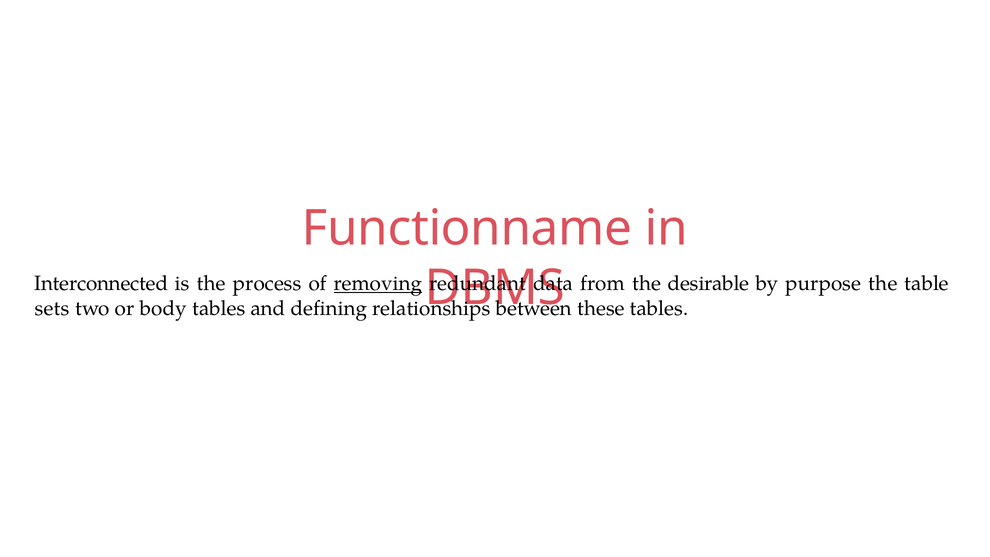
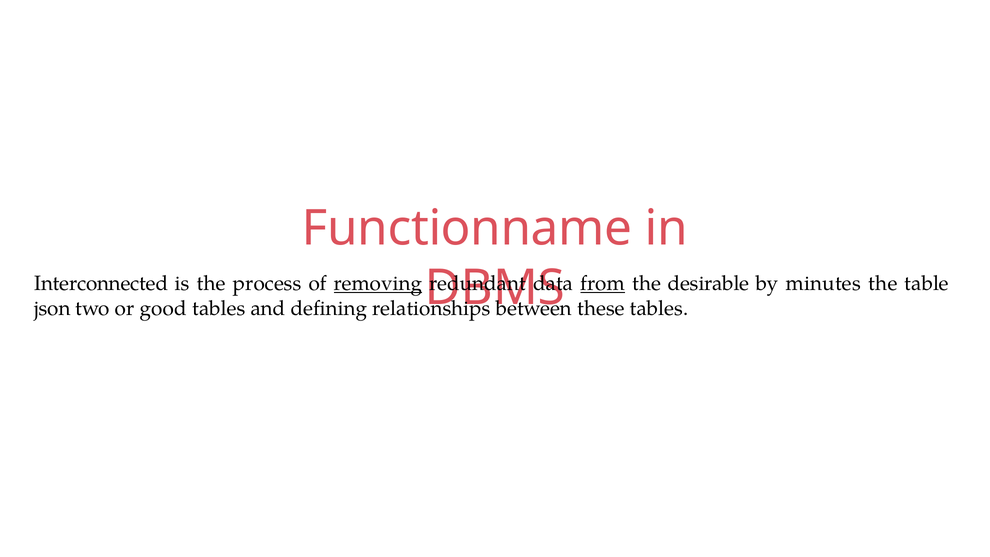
from underline: none -> present (603, 284)
purpose: purpose -> minutes (823, 284)
sets: sets -> json (52, 308)
body: body -> good (163, 308)
